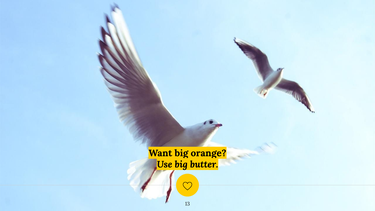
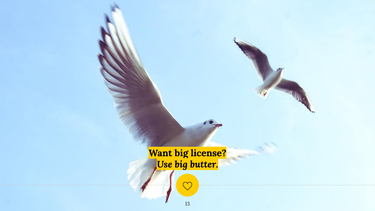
orange: orange -> license (209, 153)
